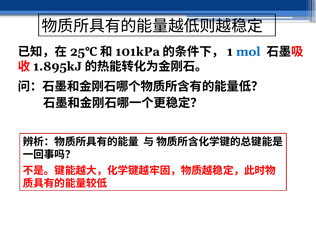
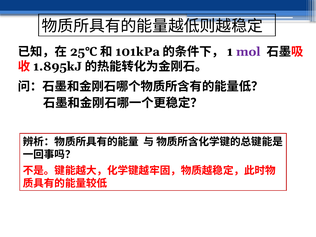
mol colour: blue -> purple (248, 52)
